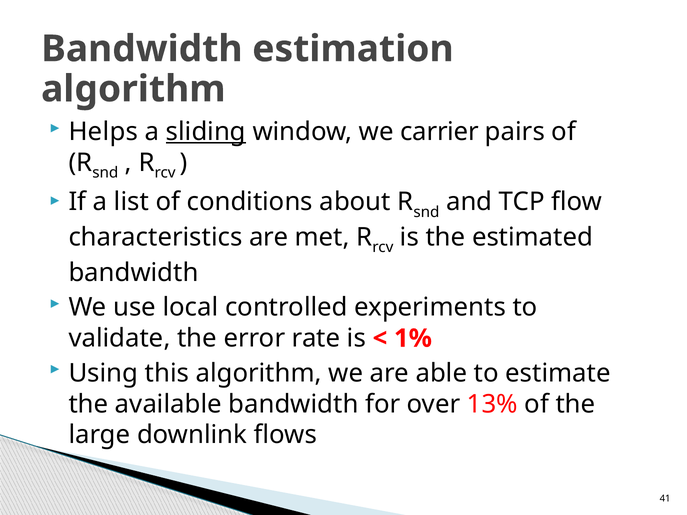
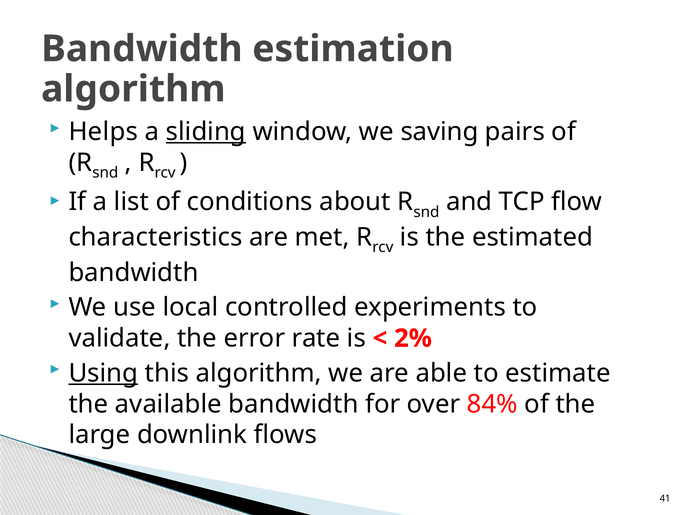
carrier: carrier -> saving (439, 132)
1%: 1% -> 2% (413, 339)
Using underline: none -> present (103, 373)
13%: 13% -> 84% (492, 404)
